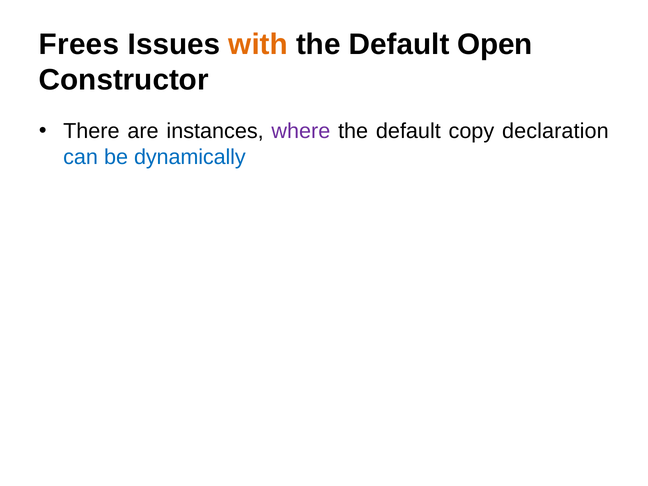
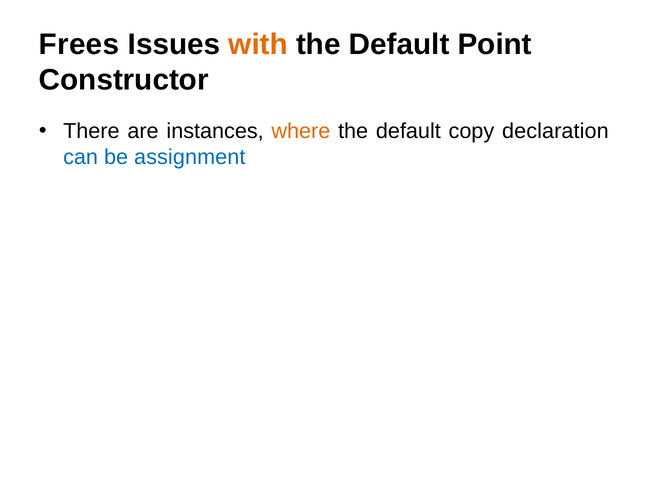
Open: Open -> Point (495, 44)
where colour: purple -> orange (301, 131)
dynamically: dynamically -> assignment (190, 157)
